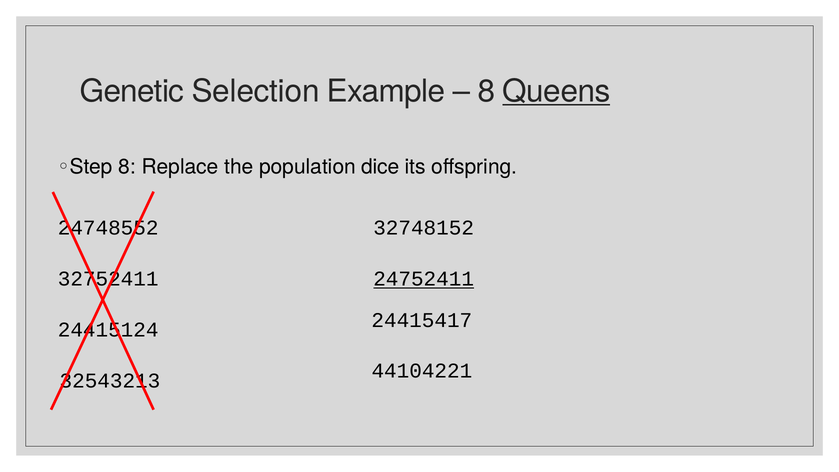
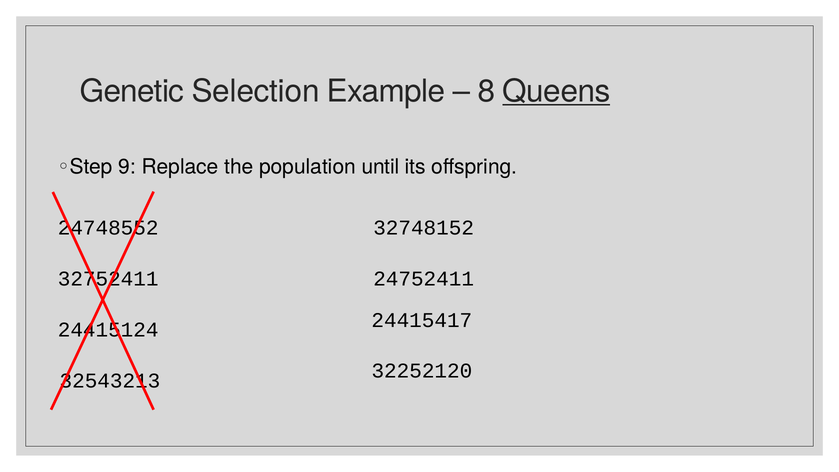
8: 8 -> 9 (127, 167)
dice: dice -> until (380, 167)
24752411 underline: present -> none (424, 279)
44104221: 44104221 -> 32252120 (422, 371)
